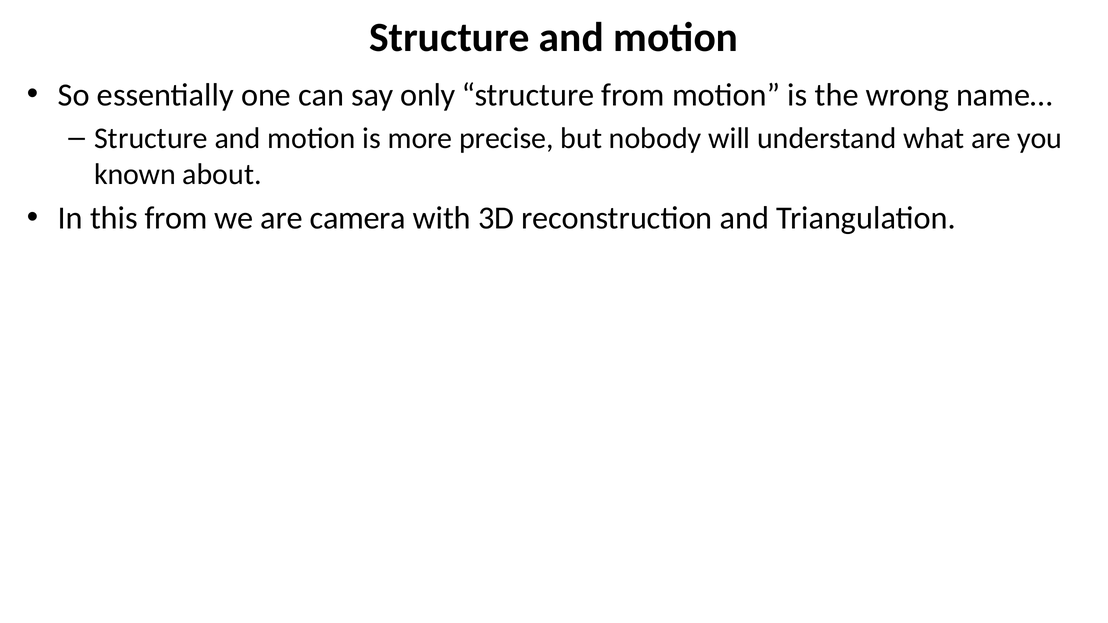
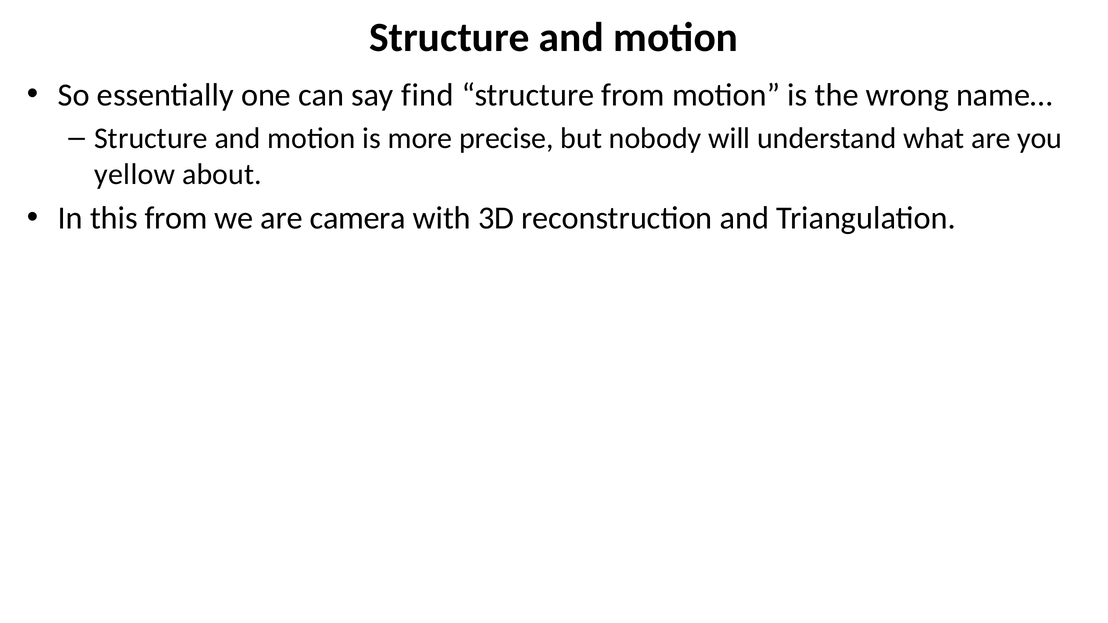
only: only -> find (428, 95)
known: known -> yellow (135, 174)
